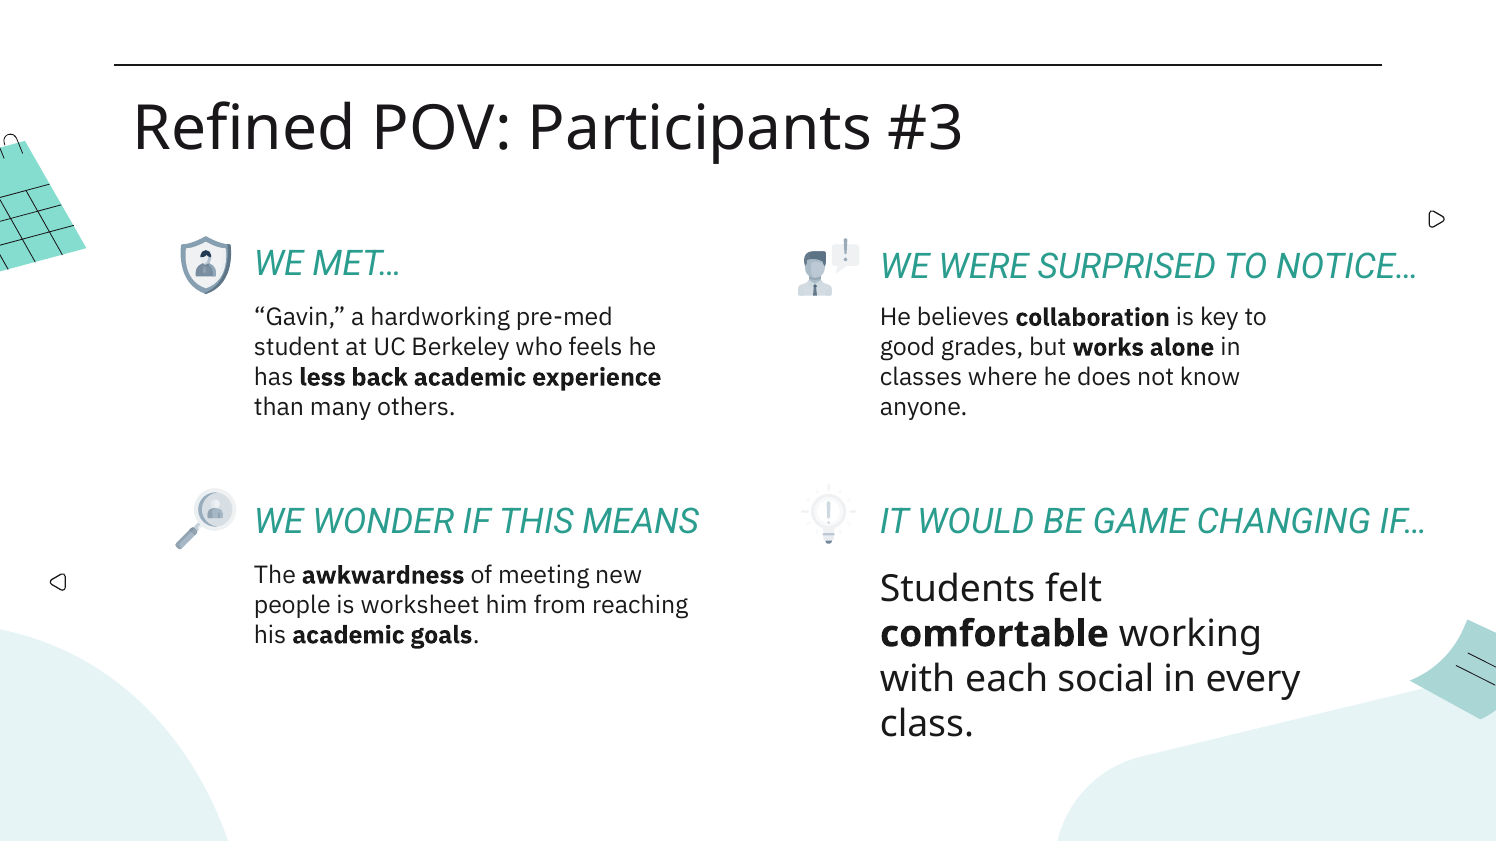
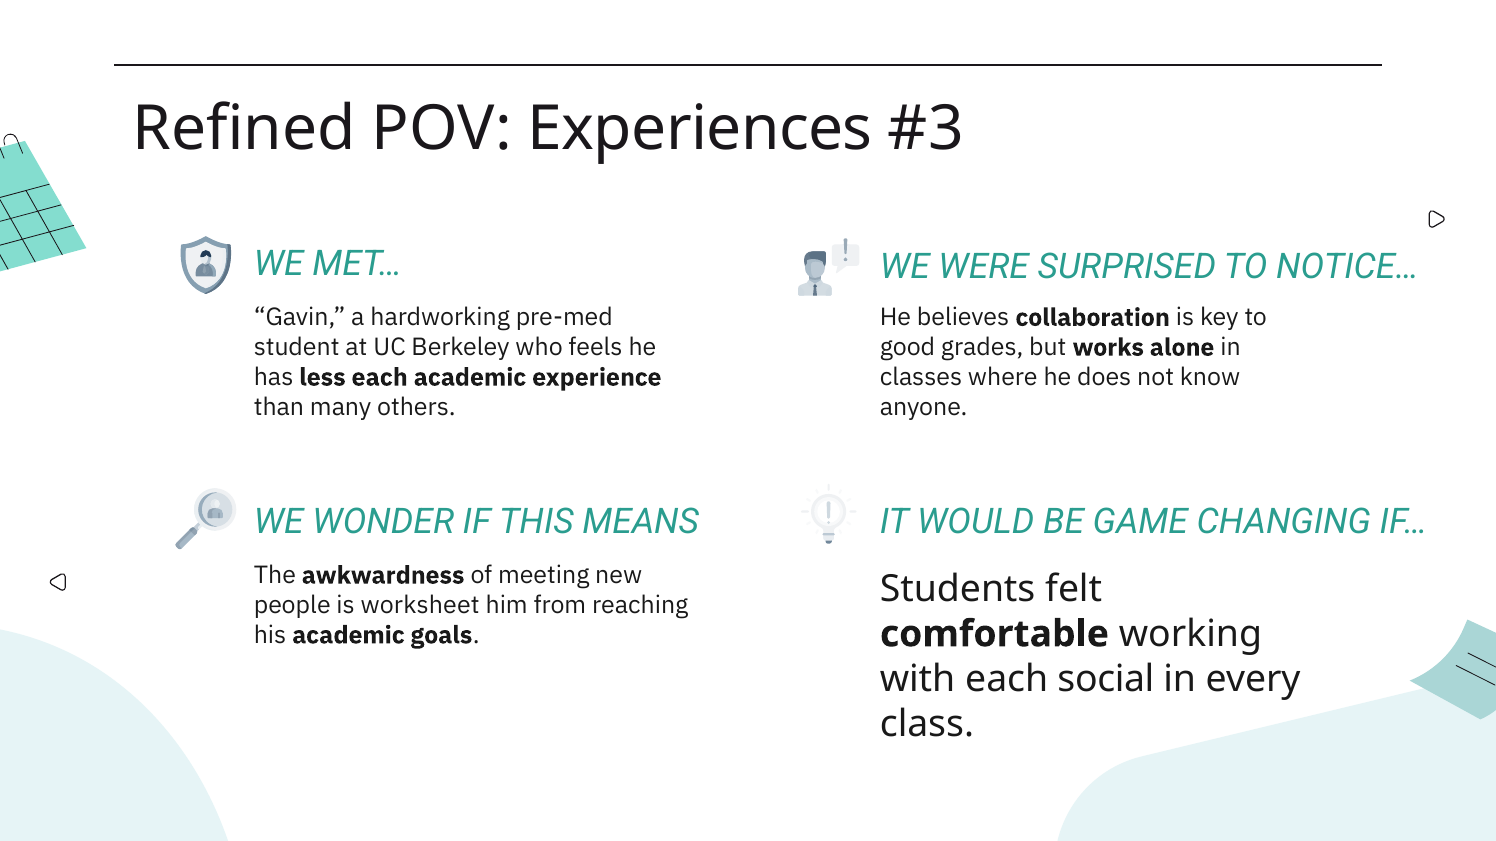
Participants: Participants -> Experiences (700, 130)
less back: back -> each (380, 378)
